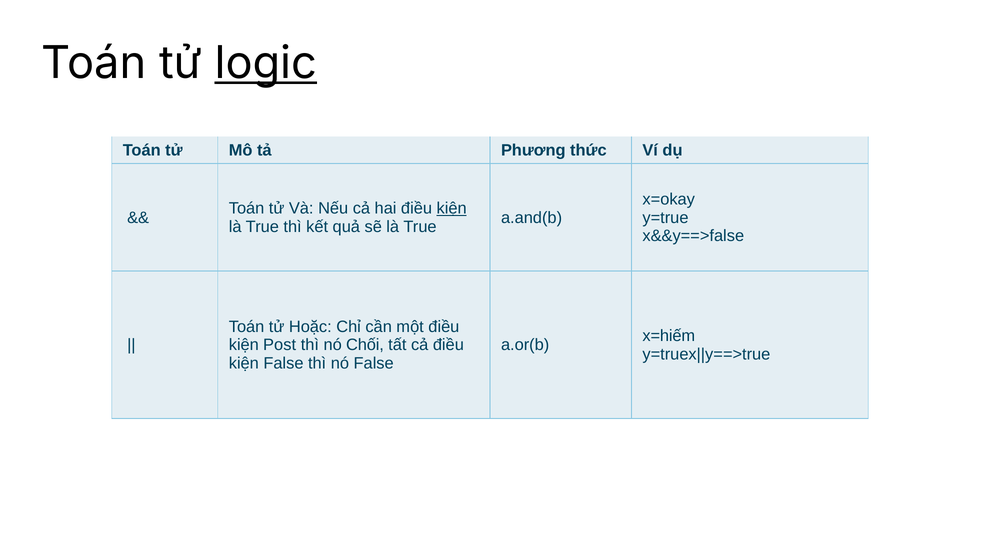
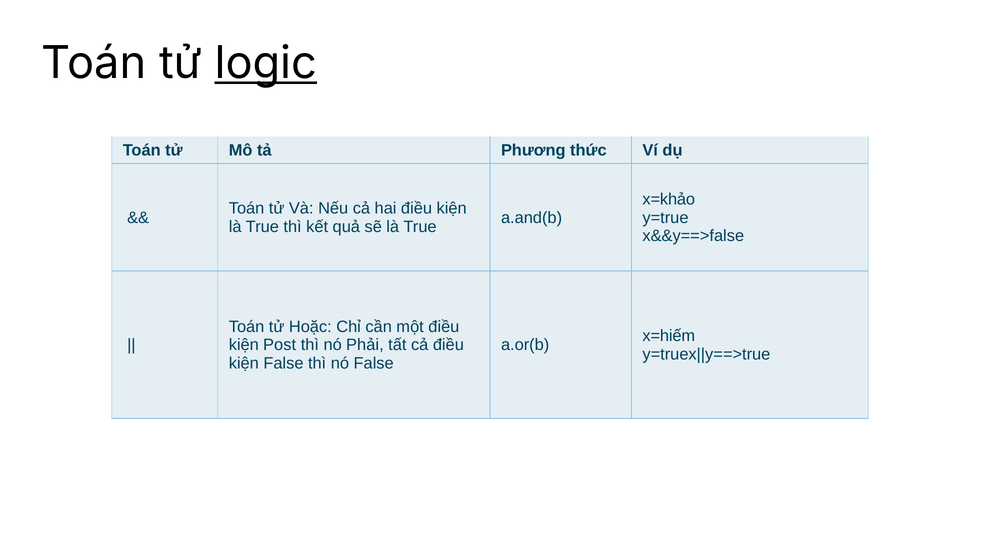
x=okay: x=okay -> x=khảo (669, 199)
kiện underline: present -> none (452, 208)
Chối: Chối -> Phải (365, 345)
